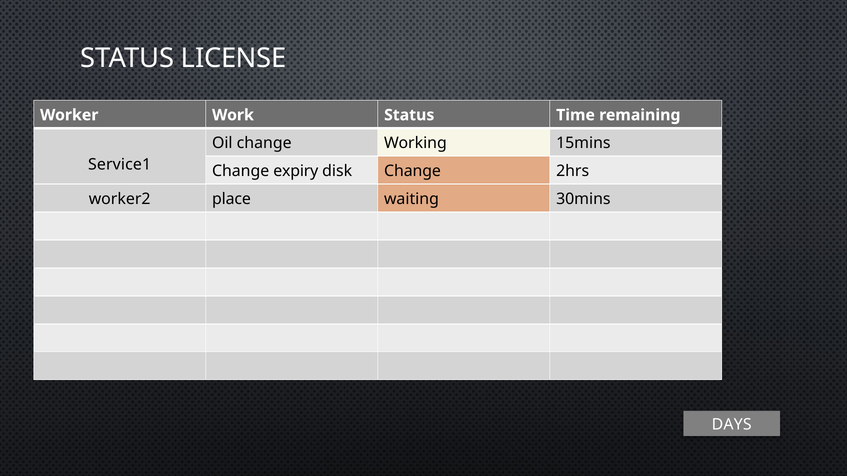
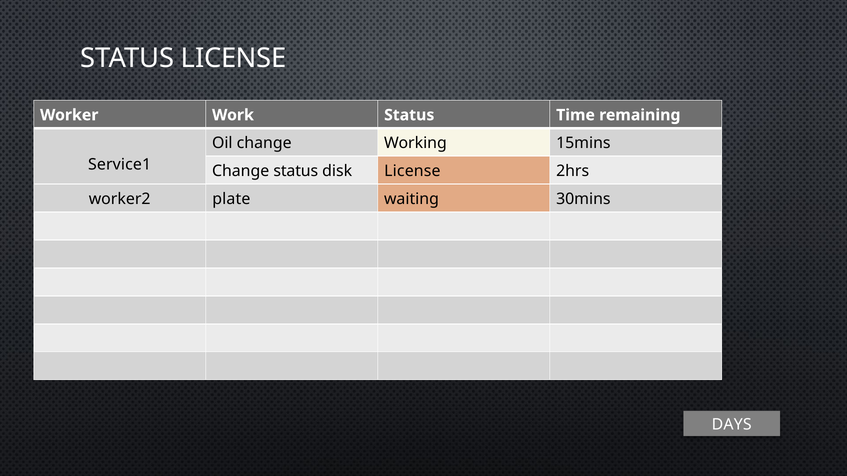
Change expiry: expiry -> status (296, 171)
disk Change: Change -> License (412, 171)
place: place -> plate (231, 199)
